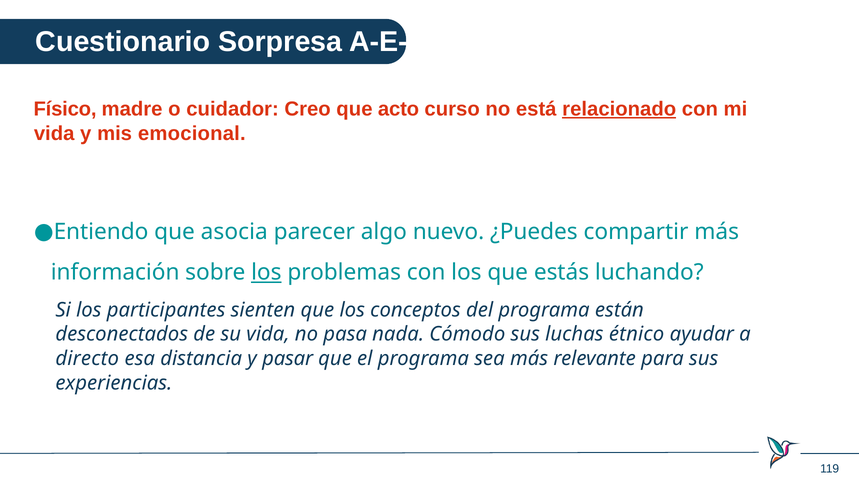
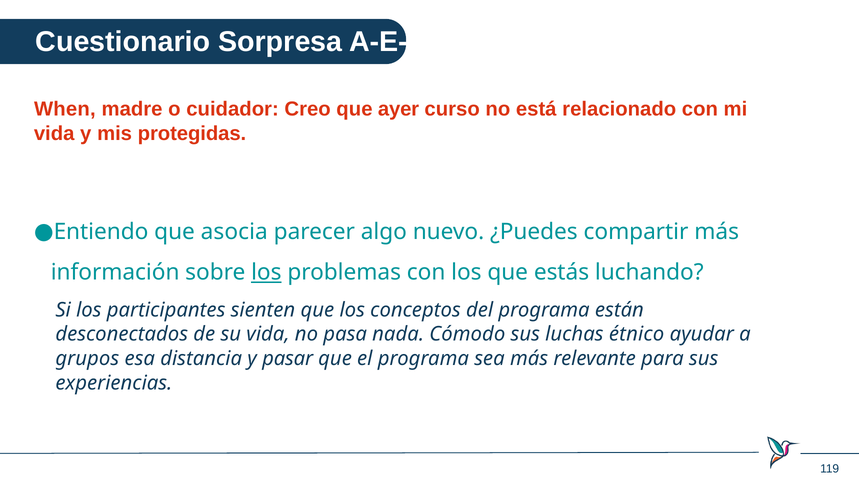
Físico: Físico -> When (65, 109)
acto: acto -> ayer (399, 109)
relacionado underline: present -> none (619, 109)
emocional: emocional -> protegidas (192, 134)
directo: directo -> grupos (87, 359)
